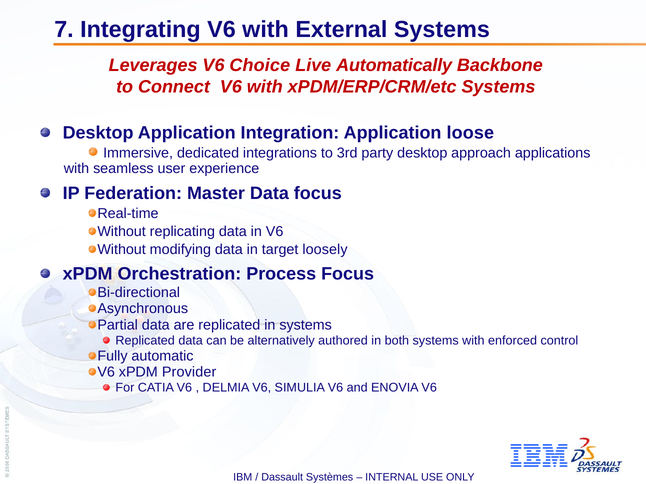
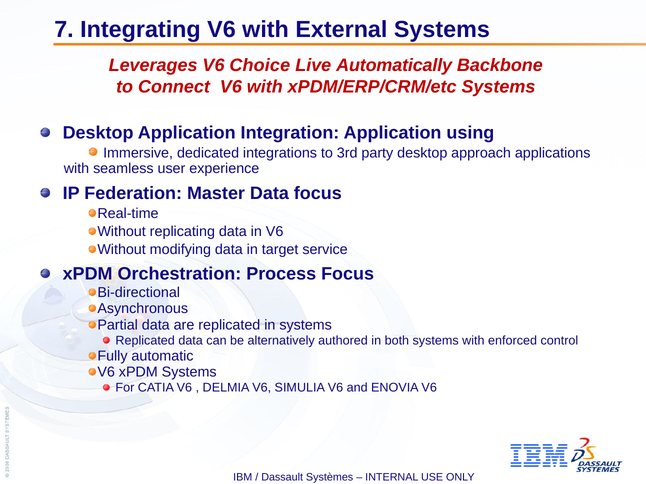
loose: loose -> using (470, 133)
loosely: loosely -> service (325, 250)
xPDM Provider: Provider -> Systems (189, 373)
